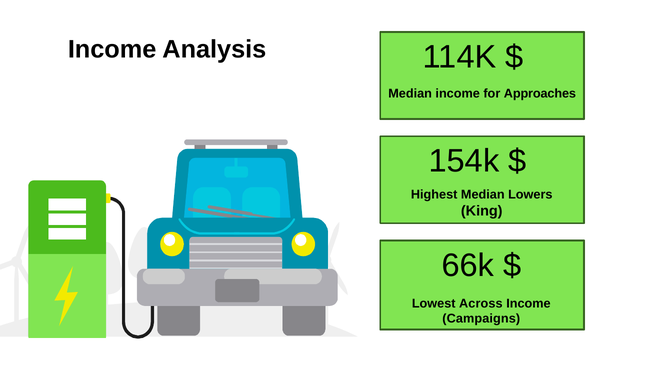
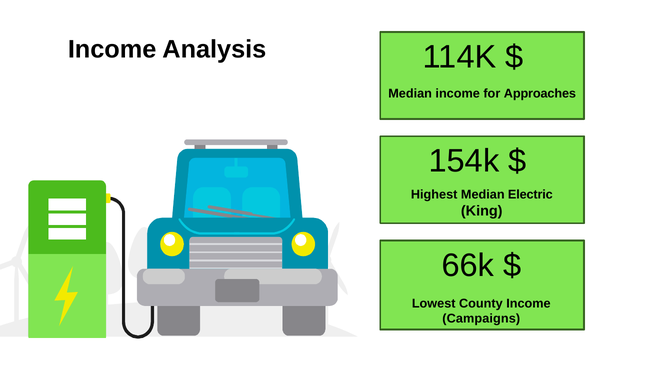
Lowers: Lowers -> Electric (530, 195)
Across: Across -> County (481, 304)
